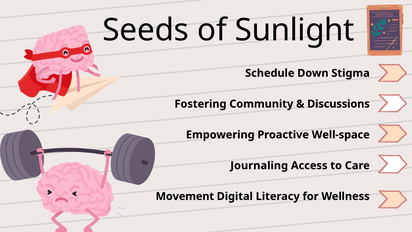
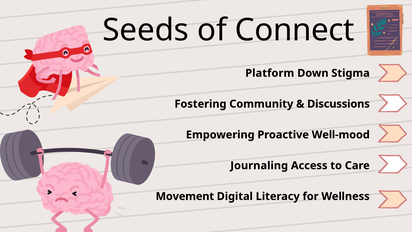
Sunlight: Sunlight -> Connect (295, 30)
Schedule: Schedule -> Platform (270, 73)
Well-space: Well-space -> Well-mood (341, 135)
